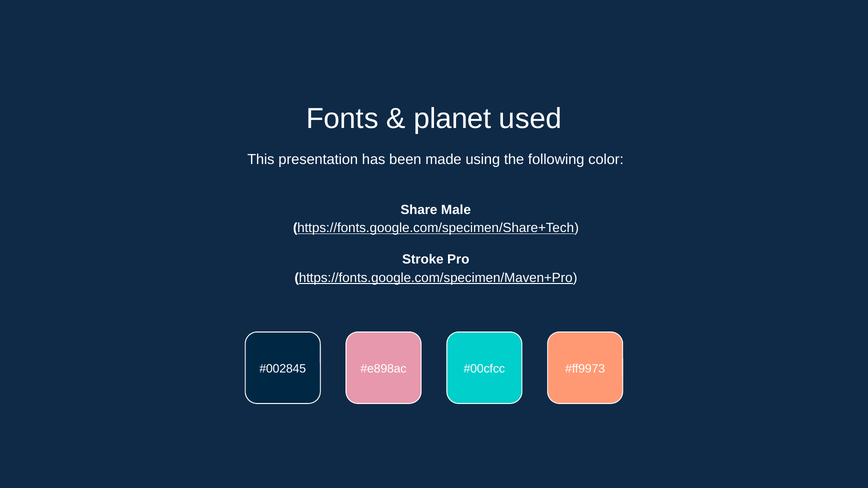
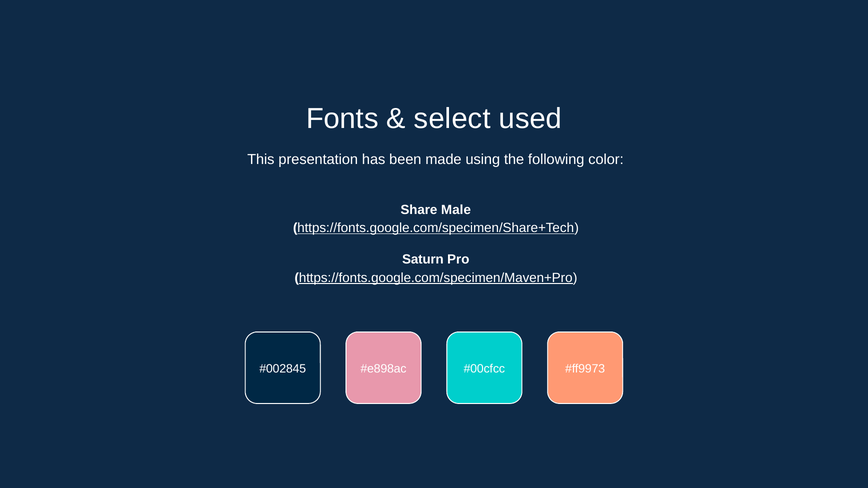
planet: planet -> select (452, 119)
Stroke: Stroke -> Saturn (423, 260)
